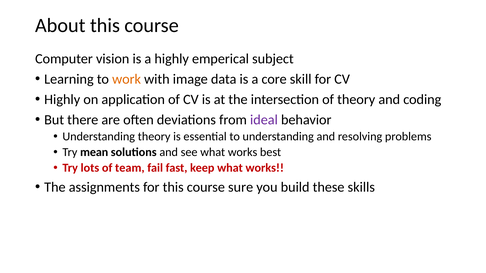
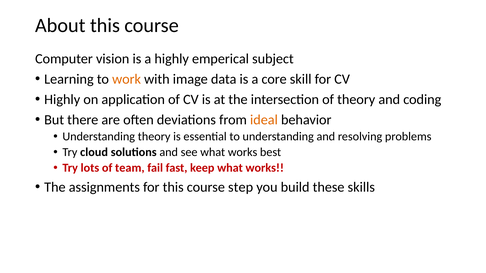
ideal colour: purple -> orange (264, 120)
mean: mean -> cloud (94, 152)
sure: sure -> step (241, 187)
